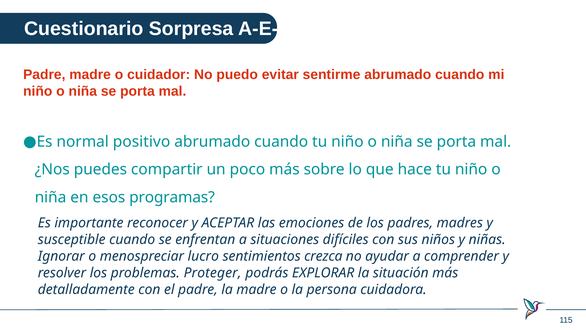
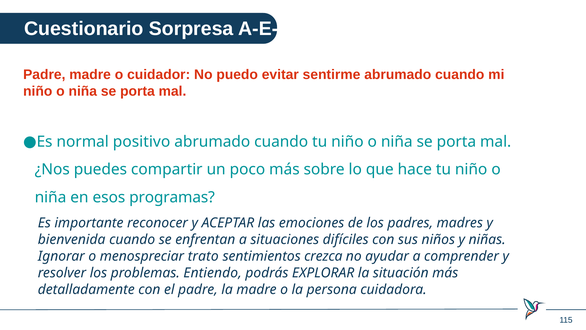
susceptible: susceptible -> bienvenida (72, 239)
lucro: lucro -> trato (203, 256)
Proteger: Proteger -> Entiendo (213, 273)
